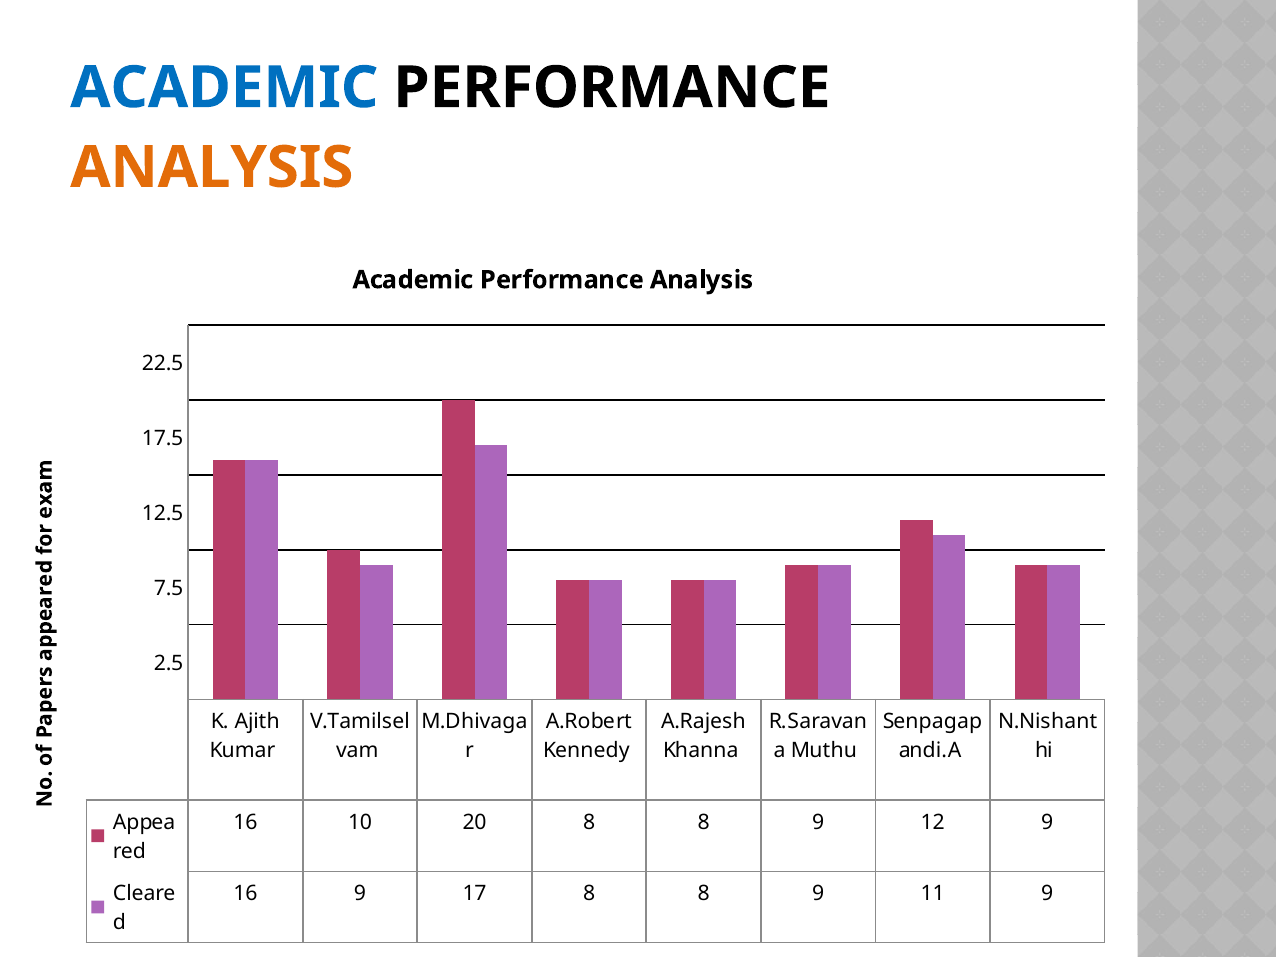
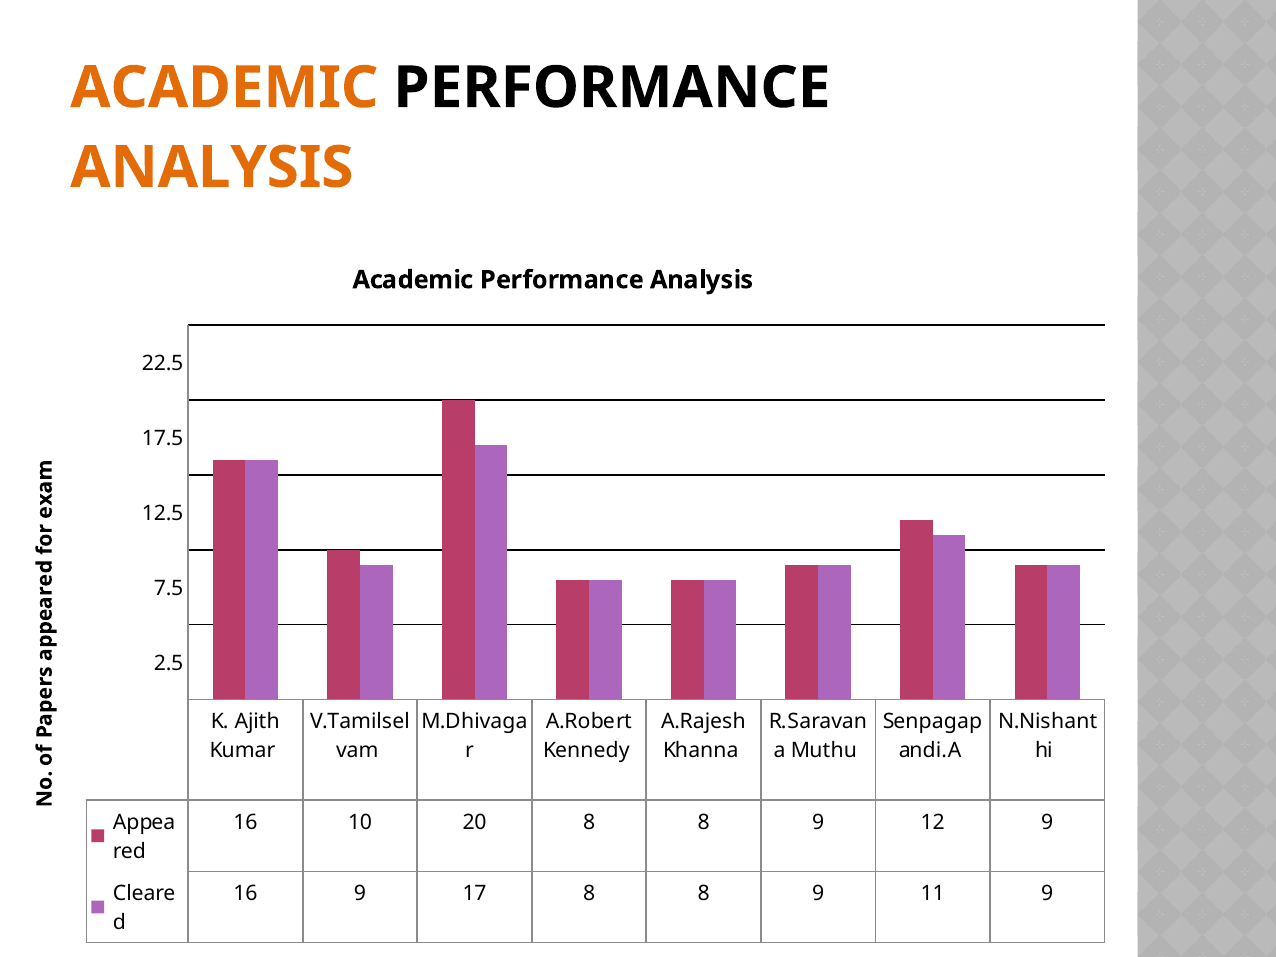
ACADEMIC colour: blue -> orange (224, 88)
